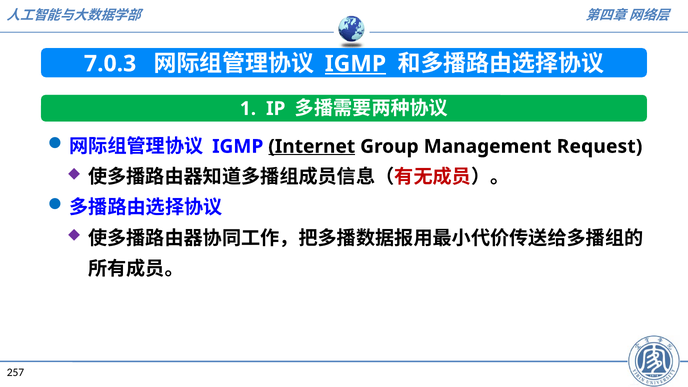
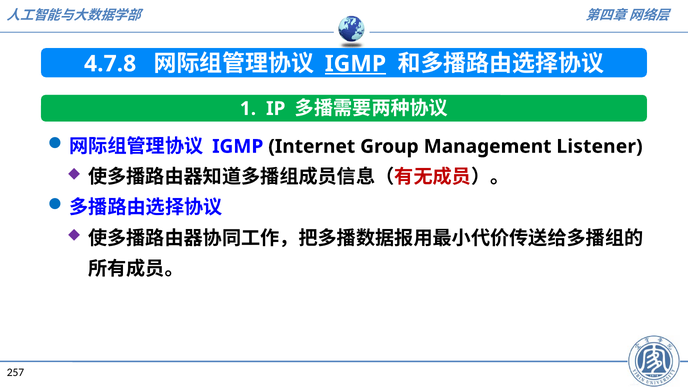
7.0.3: 7.0.3 -> 4.7.8 (110, 64)
Internet underline: present -> none (312, 146)
Request: Request -> Listener (600, 146)
